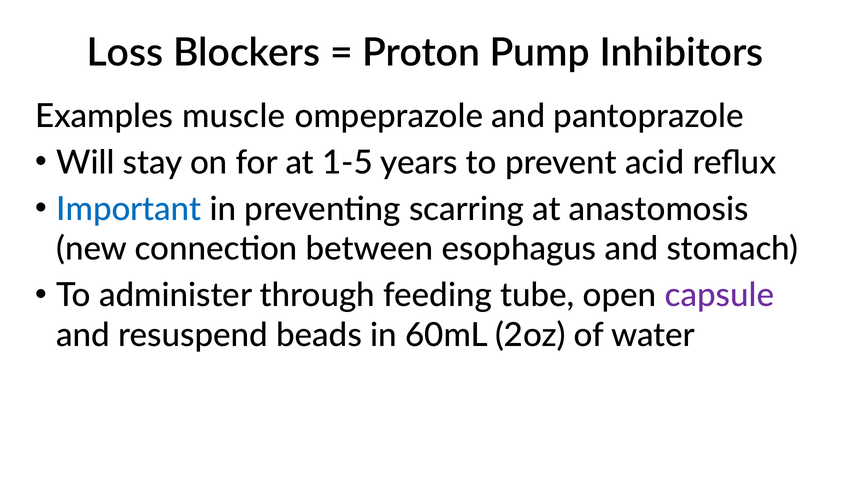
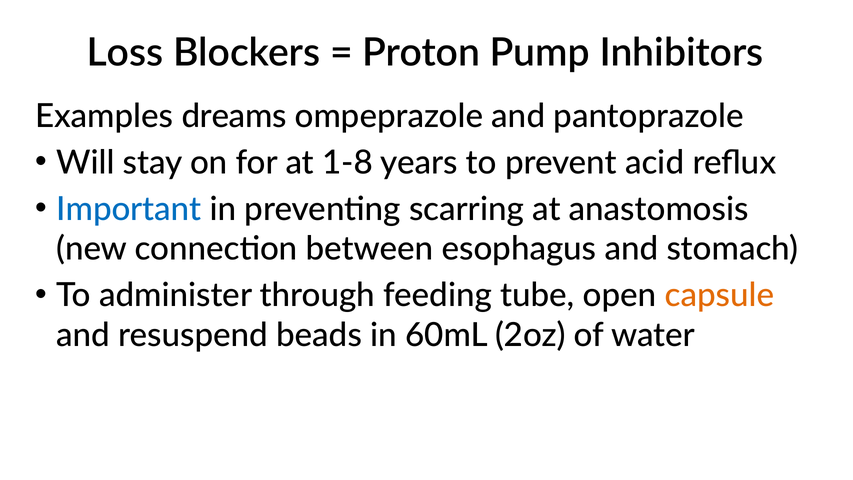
muscle: muscle -> dreams (234, 116)
1-5: 1-5 -> 1-8 (348, 163)
capsule colour: purple -> orange (719, 295)
